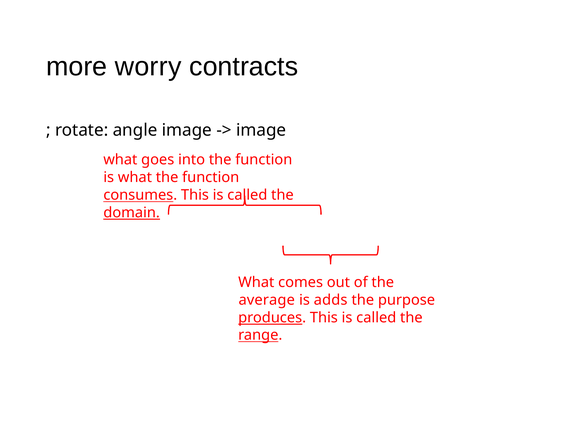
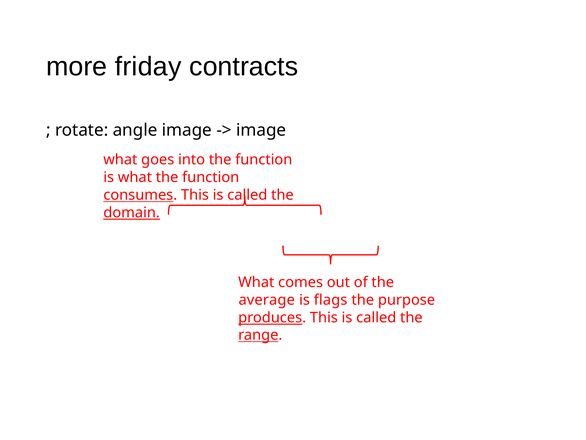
worry: worry -> friday (148, 67)
adds: adds -> flags (331, 300)
